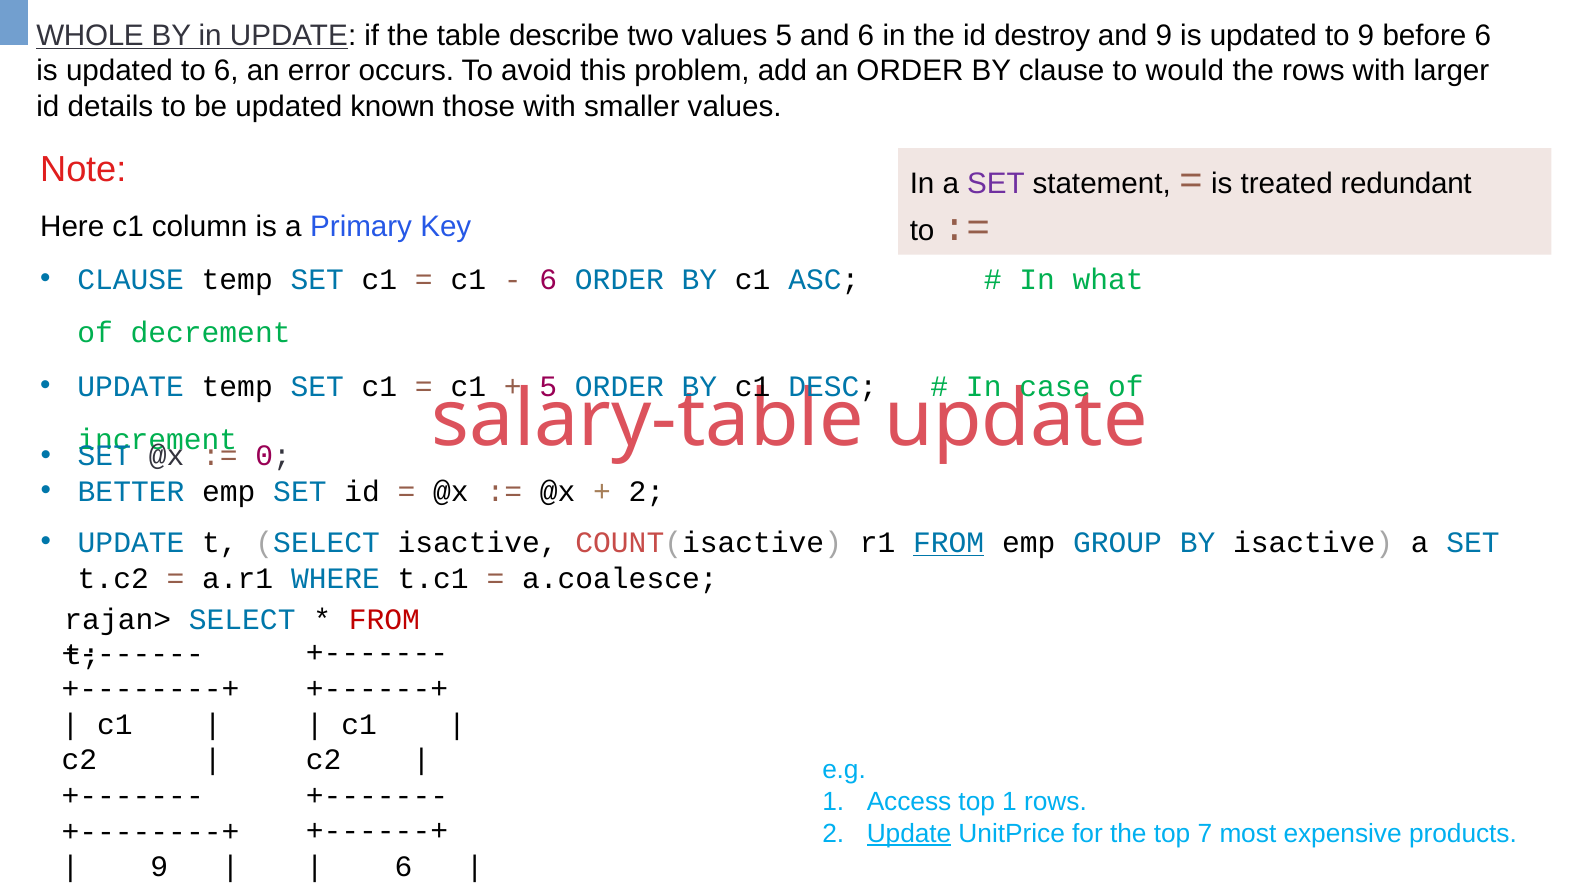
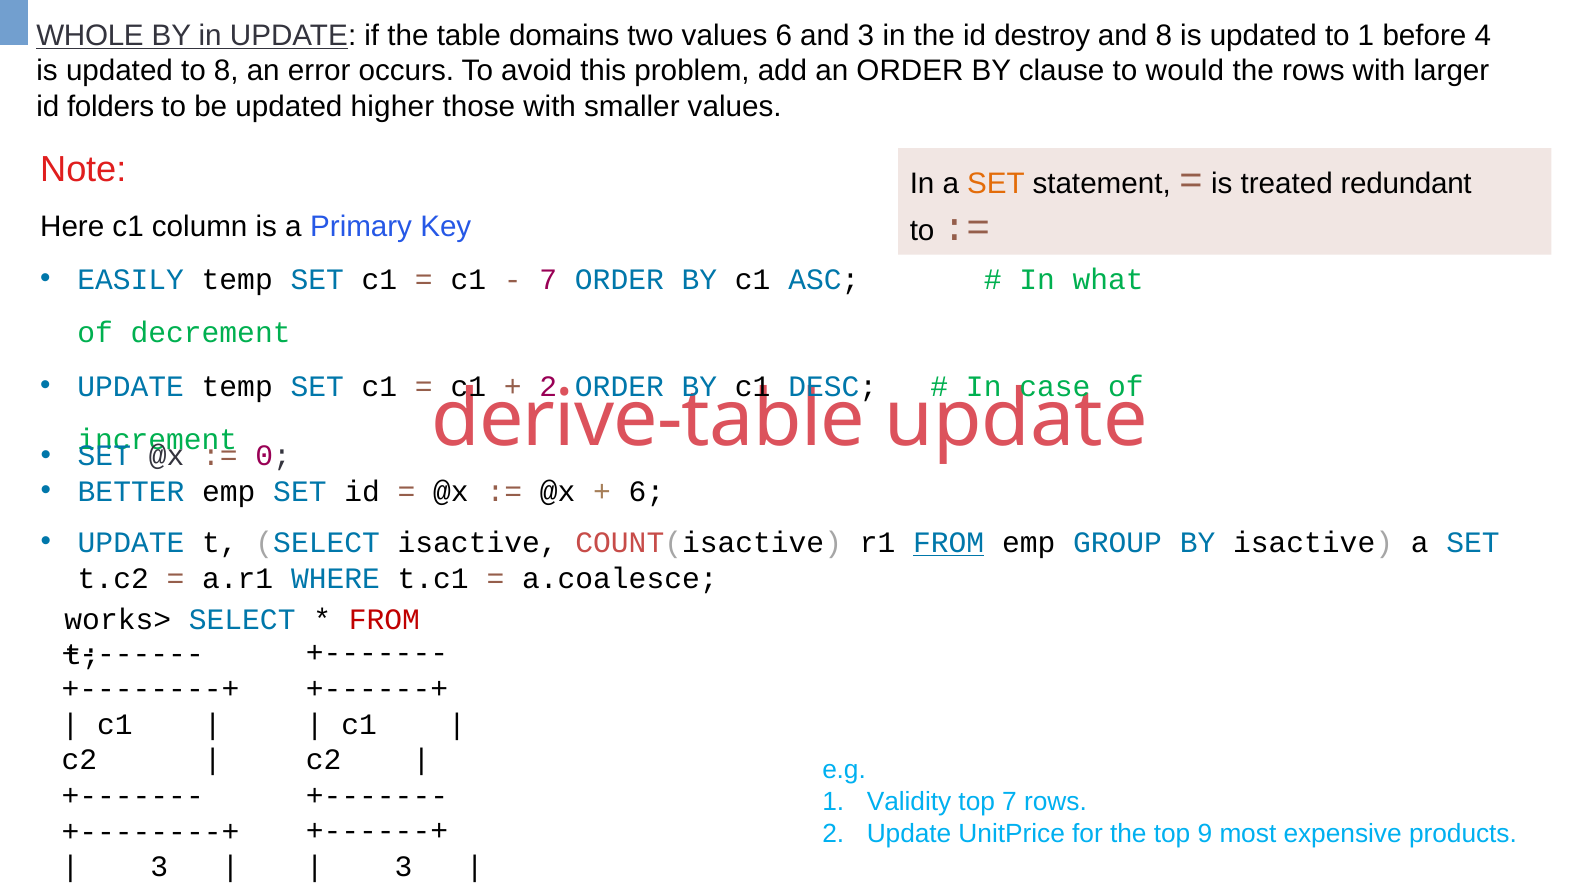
describe: describe -> domains (564, 35)
values 5: 5 -> 6 (784, 35)
and 6: 6 -> 3 (866, 35)
and 9: 9 -> 8 (1164, 35)
to 9: 9 -> 1 (1366, 35)
before 6: 6 -> 4 (1483, 35)
to 6: 6 -> 8 (226, 71)
details: details -> folders (111, 106)
known: known -> higher (392, 106)
SET colour: purple -> orange (996, 184)
CLAUSE: CLAUSE -> EASILY (131, 280)
6: 6 -> 7 (548, 280)
5: 5 -> 2 (548, 386)
salary-table: salary-table -> derive-table (648, 419)
2: 2 -> 6 (647, 491)
rajan>: rajan> -> works> (118, 619)
Access: Access -> Validity (909, 802)
top 1: 1 -> 7 (1010, 802)
Update underline: present -> none (909, 833)
7: 7 -> 9 (1205, 833)
6: 6 -> 3 (404, 866)
9: 9 -> 3 (159, 867)
